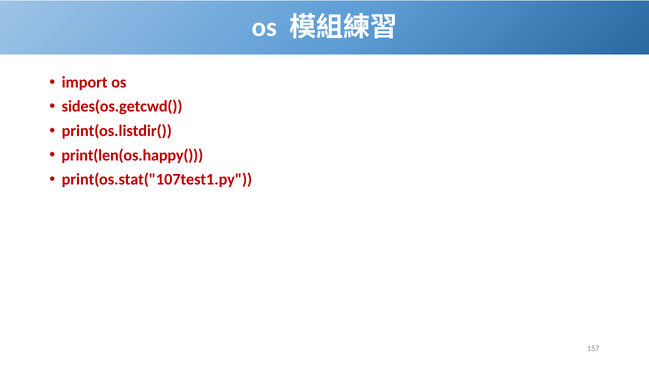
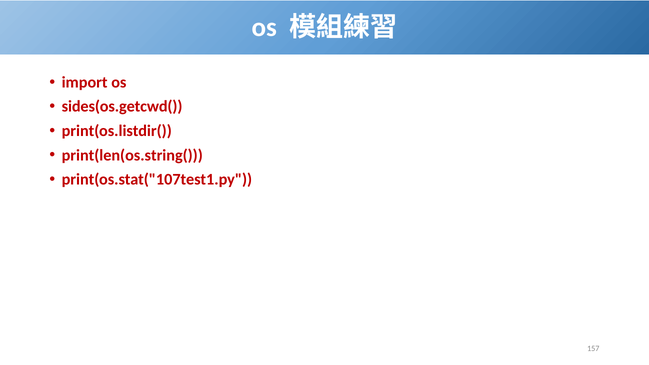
print(len(os.happy(: print(len(os.happy( -> print(len(os.string( (132, 155)
